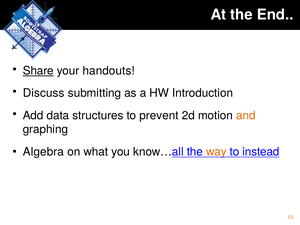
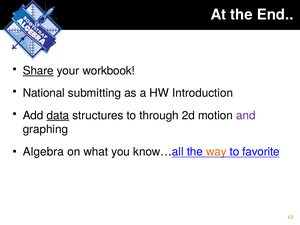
handouts: handouts -> workbook (109, 71)
Discuss: Discuss -> National (44, 93)
data underline: none -> present (58, 115)
prevent: prevent -> through (159, 115)
and colour: orange -> purple (246, 115)
instead: instead -> favorite (261, 152)
